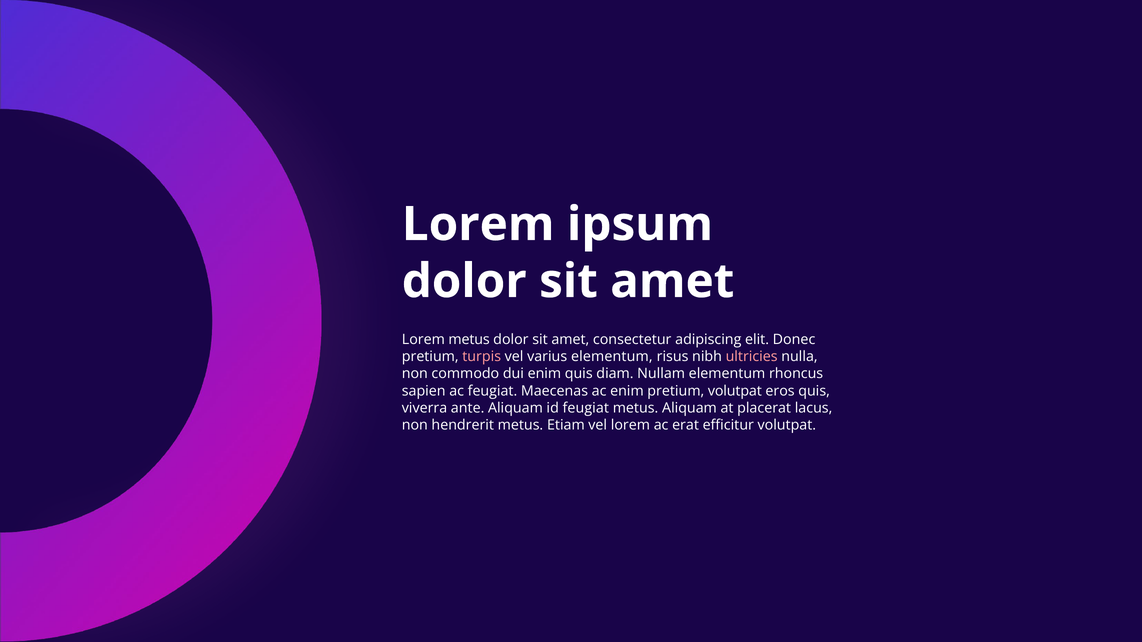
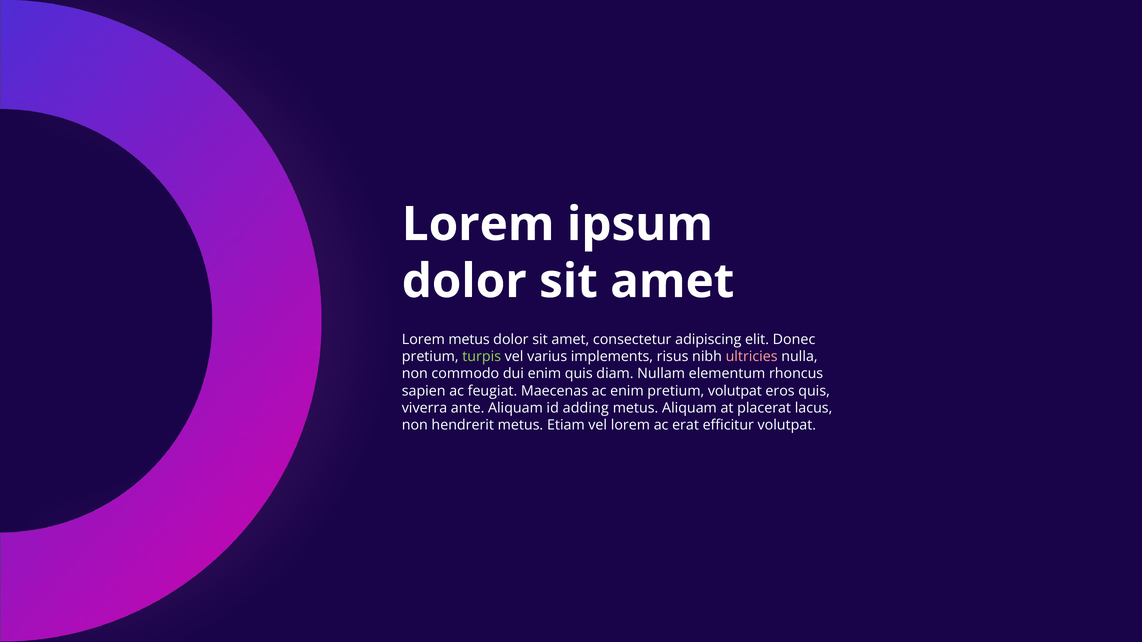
turpis colour: pink -> light green (482, 357)
varius elementum: elementum -> implements (612, 357)
id feugiat: feugiat -> adding (586, 408)
